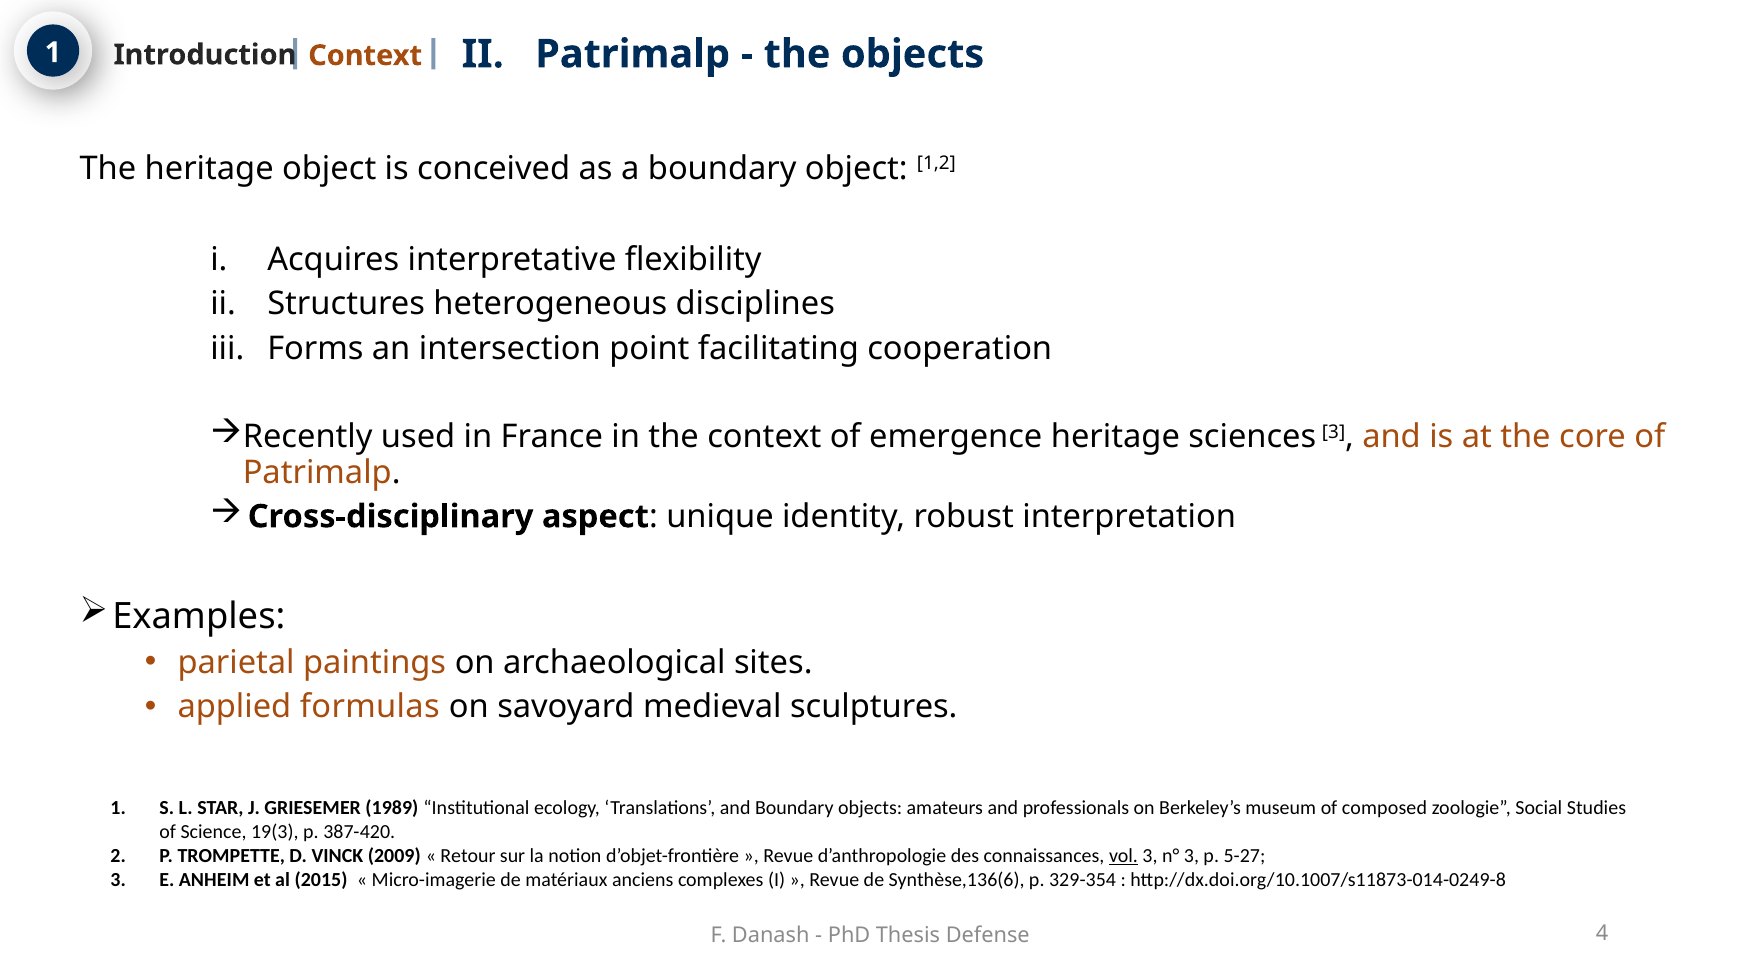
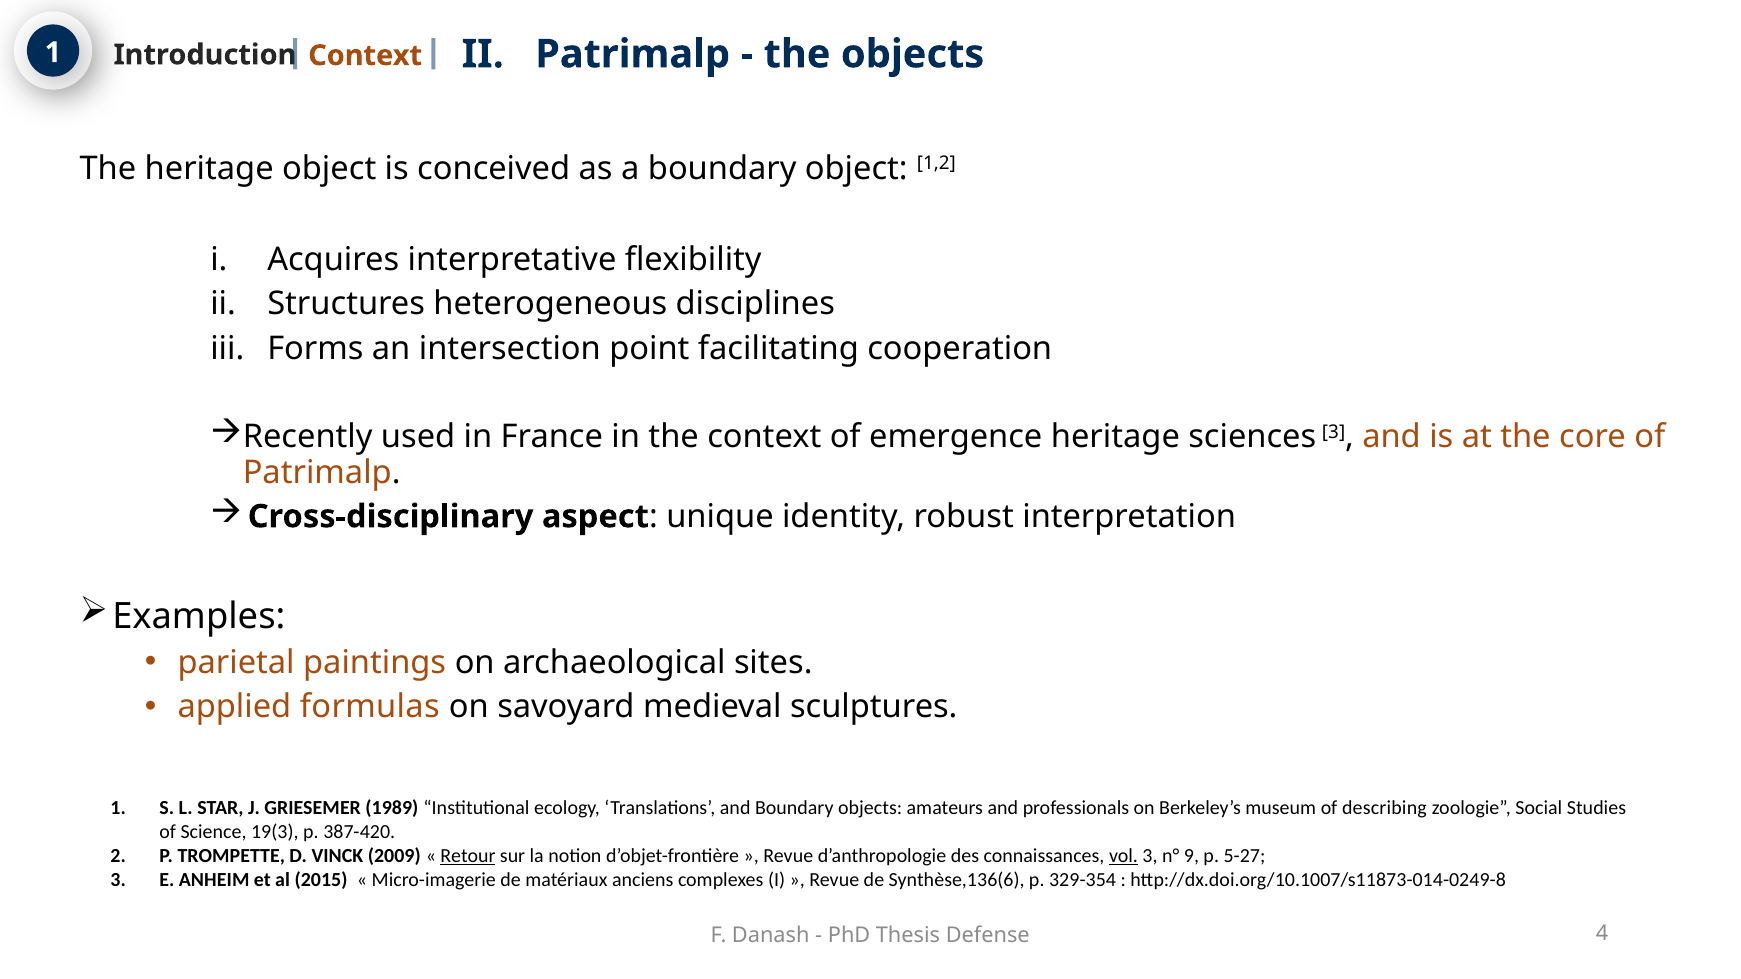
composed: composed -> describing (1384, 808)
Retour underline: none -> present (468, 856)
n° 3: 3 -> 9 (1191, 856)
